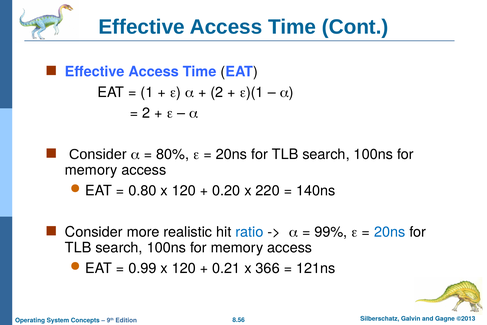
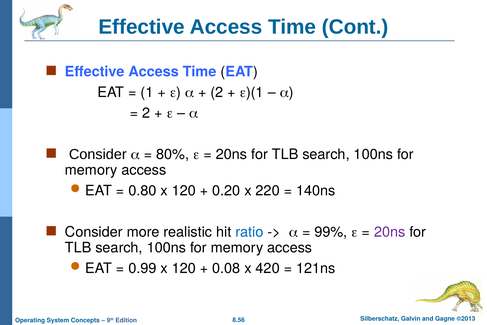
20ns colour: blue -> purple (390, 232)
0.21: 0.21 -> 0.08 (226, 268)
366: 366 -> 420 (268, 268)
